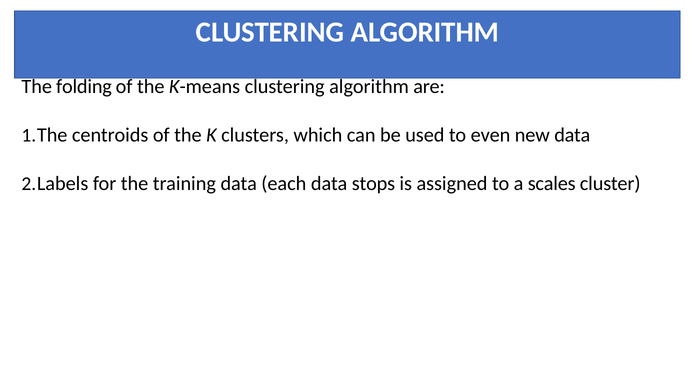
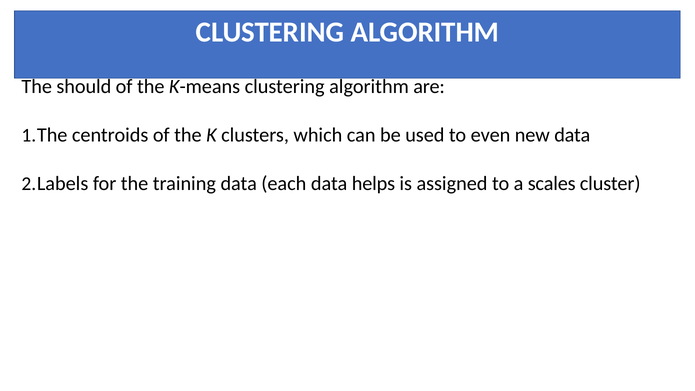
folding: folding -> should (84, 87)
stops: stops -> helps (373, 183)
